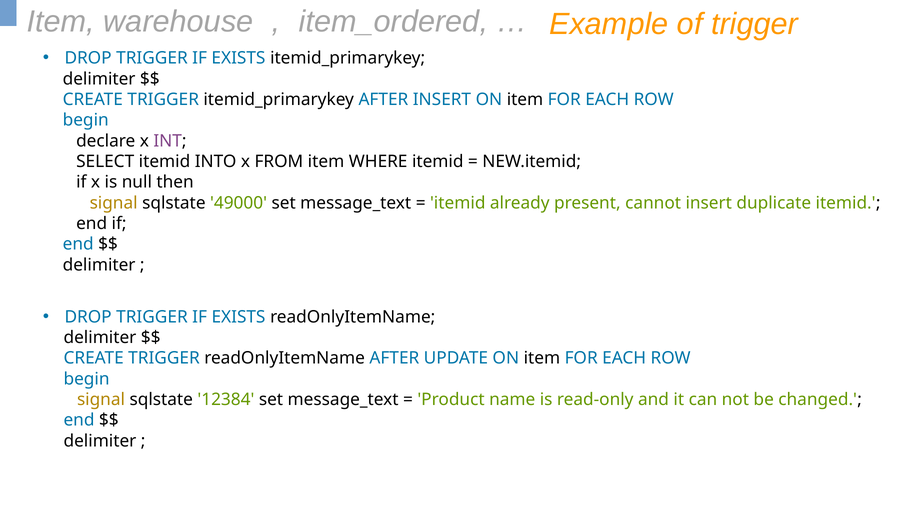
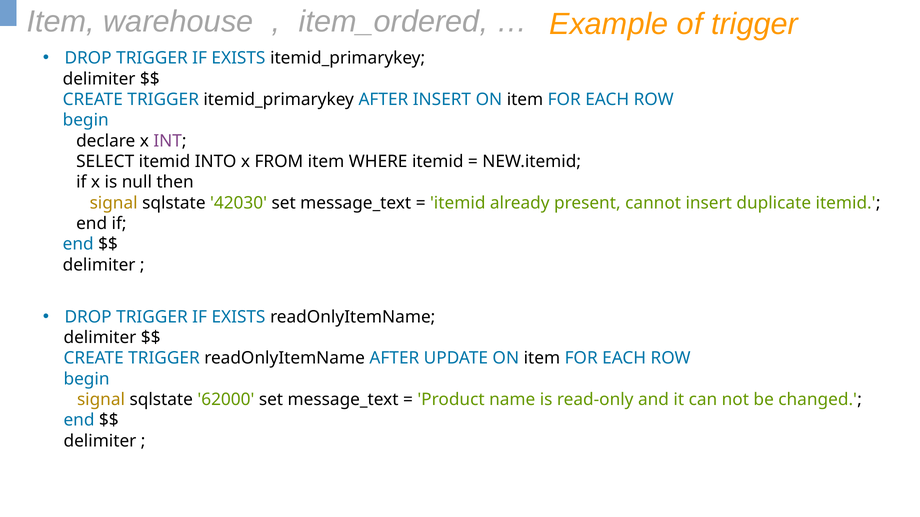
49000: 49000 -> 42030 (239, 203)
12384: 12384 -> 62000 (226, 400)
